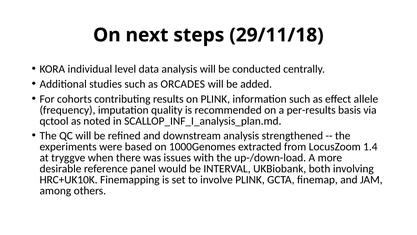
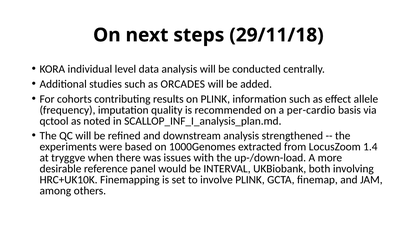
per-results: per-results -> per-cardio (311, 110)
